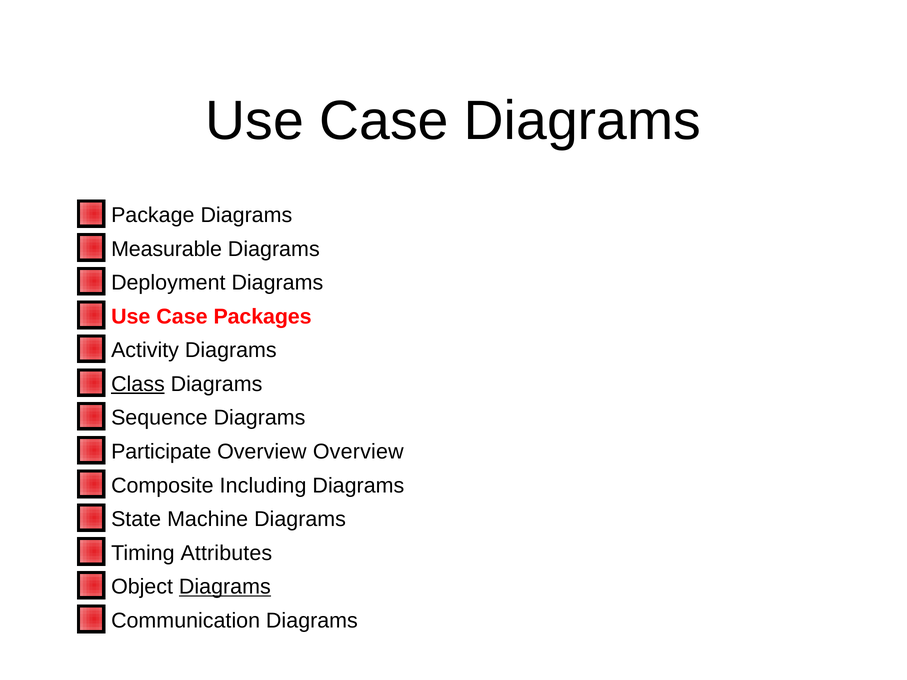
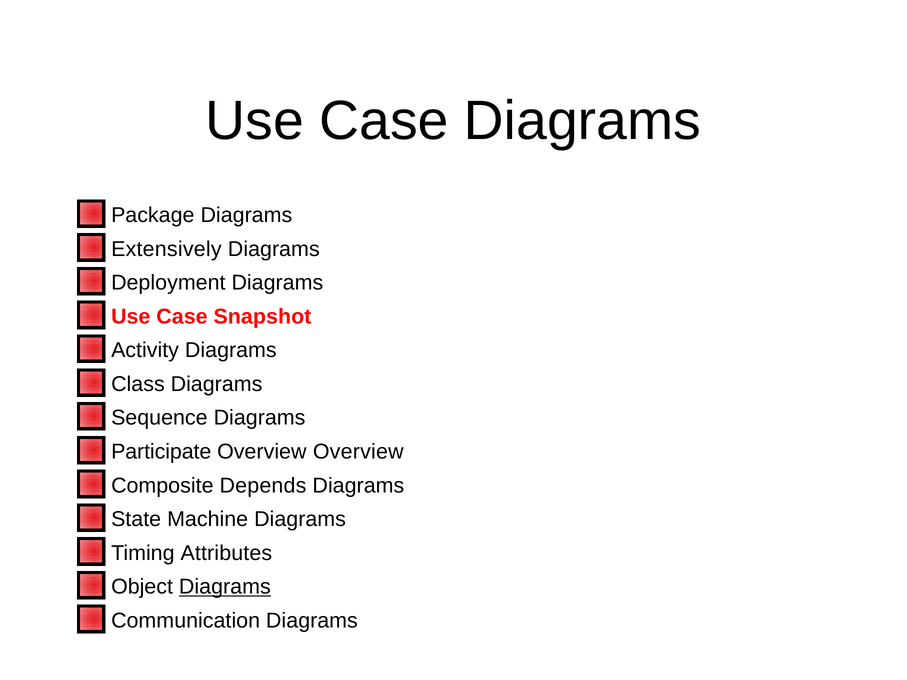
Measurable: Measurable -> Extensively (166, 249)
Packages: Packages -> Snapshot (262, 317)
Class underline: present -> none (138, 384)
Including: Including -> Depends (263, 486)
